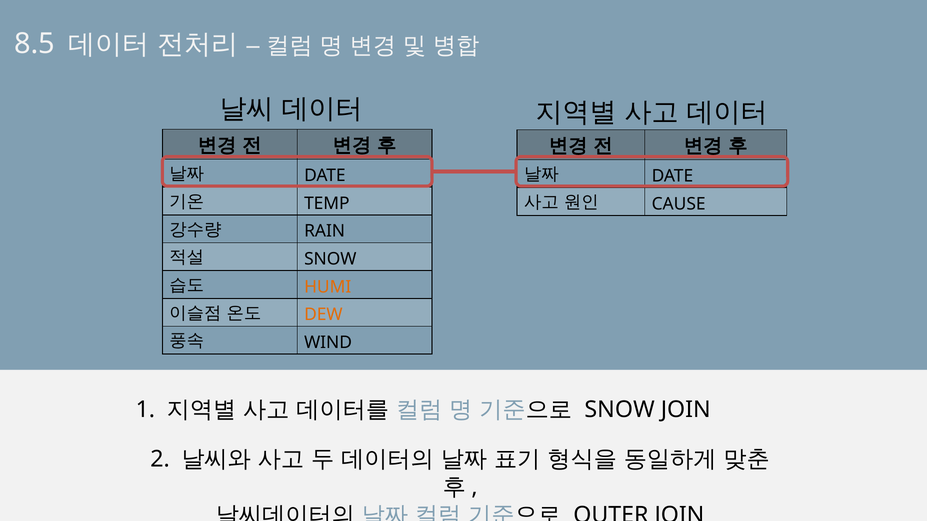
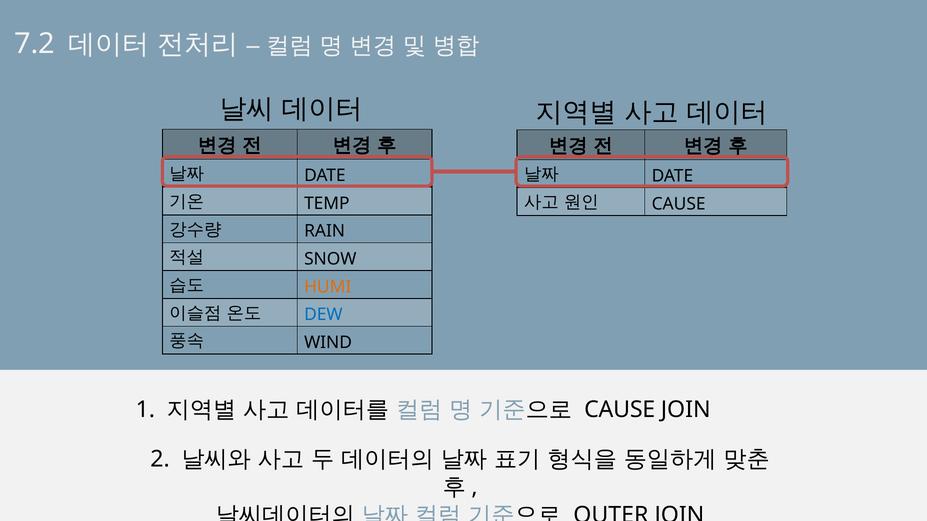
8.5: 8.5 -> 7.2 (35, 44)
DEW colour: orange -> blue (323, 315)
SNOW: SNOW -> CAUSE (620, 410)
